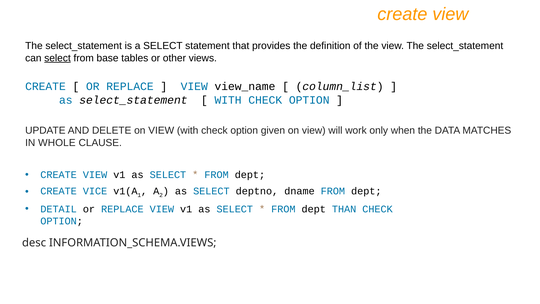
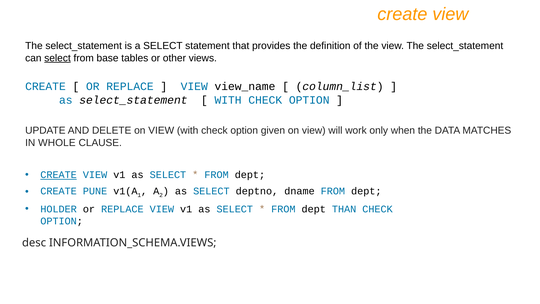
CREATE underline: none -> present (59, 175)
VICE: VICE -> PUNE (95, 191)
DETAIL: DETAIL -> HOLDER (59, 209)
